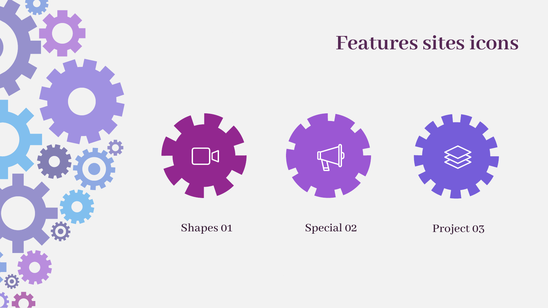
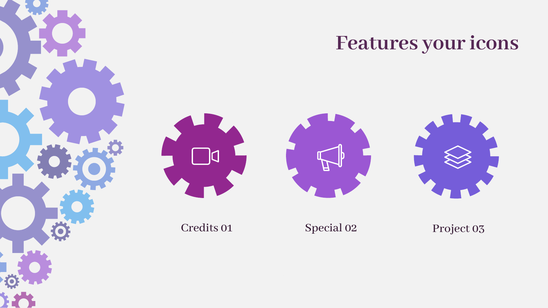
sites: sites -> your (444, 42)
Shapes: Shapes -> Credits (200, 227)
